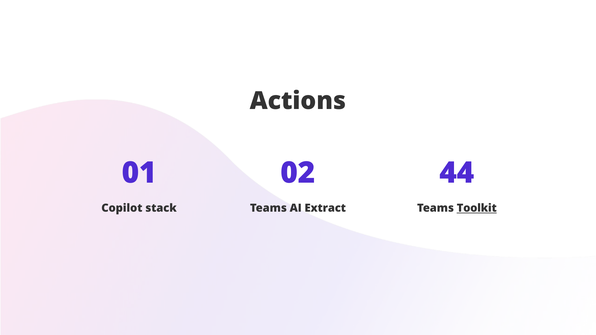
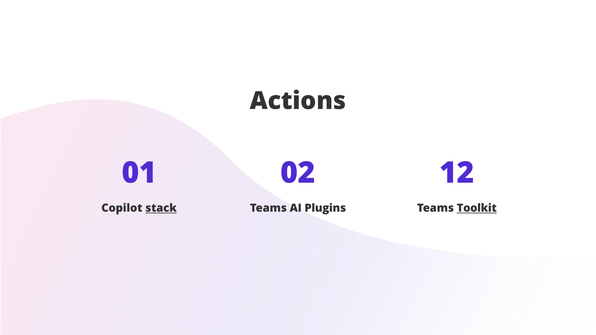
44: 44 -> 12 (457, 173)
stack underline: none -> present (161, 208)
Extract: Extract -> Plugins (325, 208)
